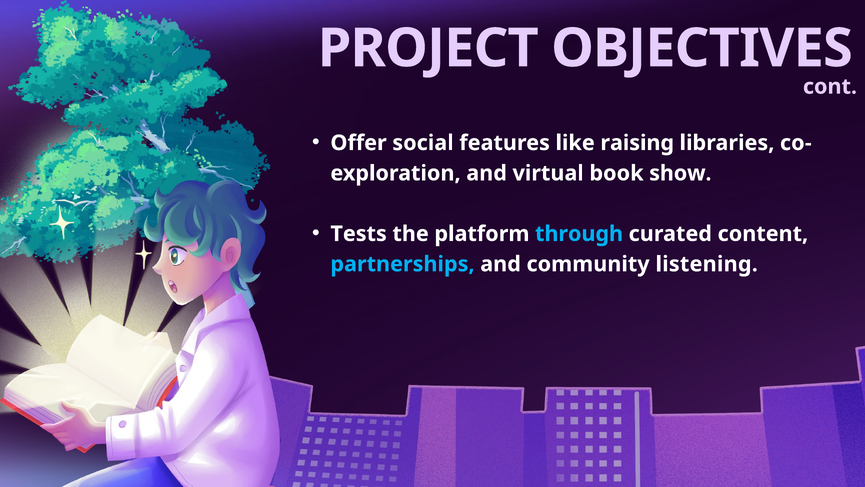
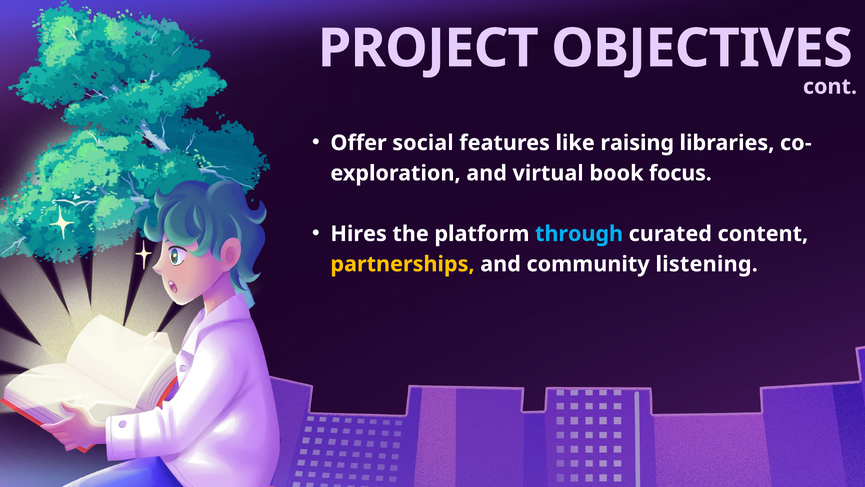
show: show -> focus (680, 173)
Tests: Tests -> Hires (359, 234)
partnerships colour: light blue -> yellow (403, 264)
